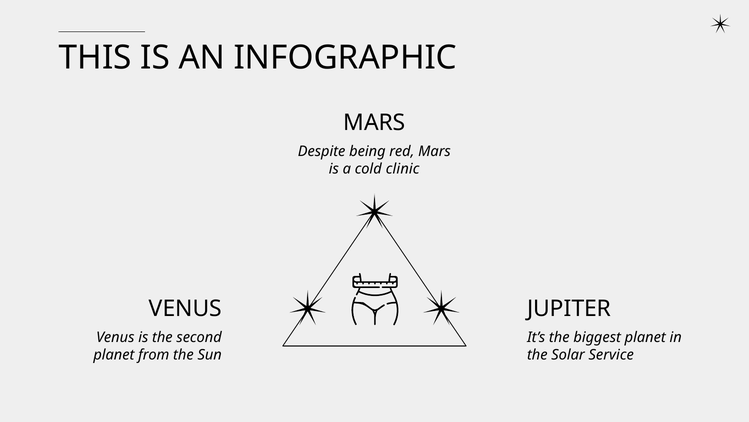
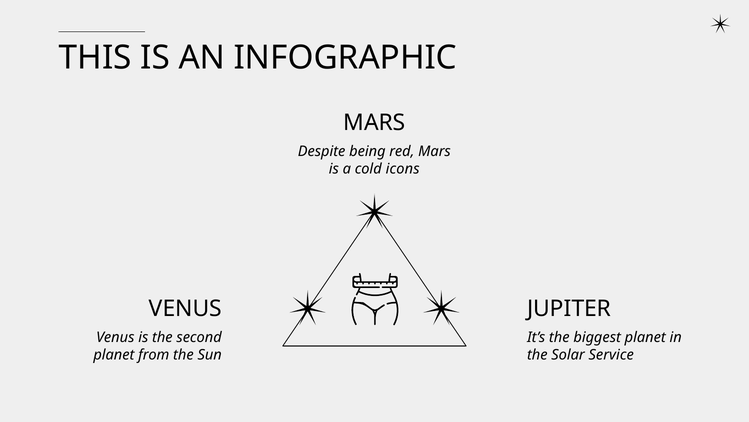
clinic: clinic -> icons (403, 169)
